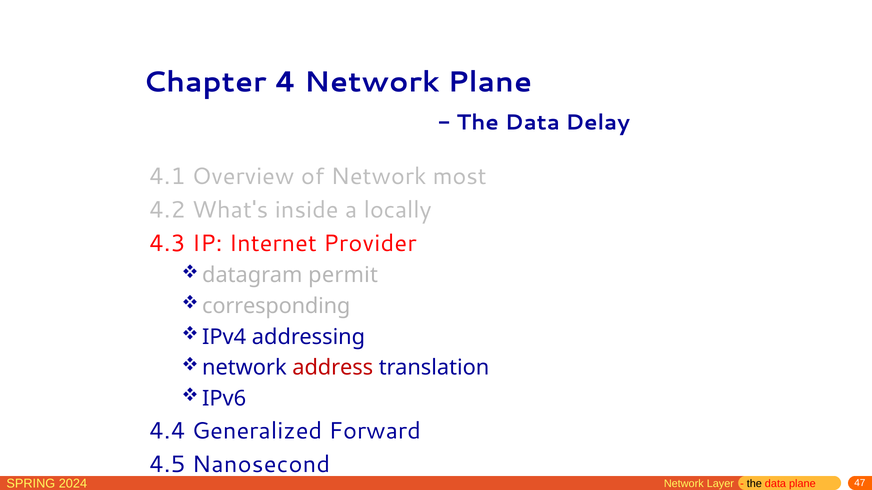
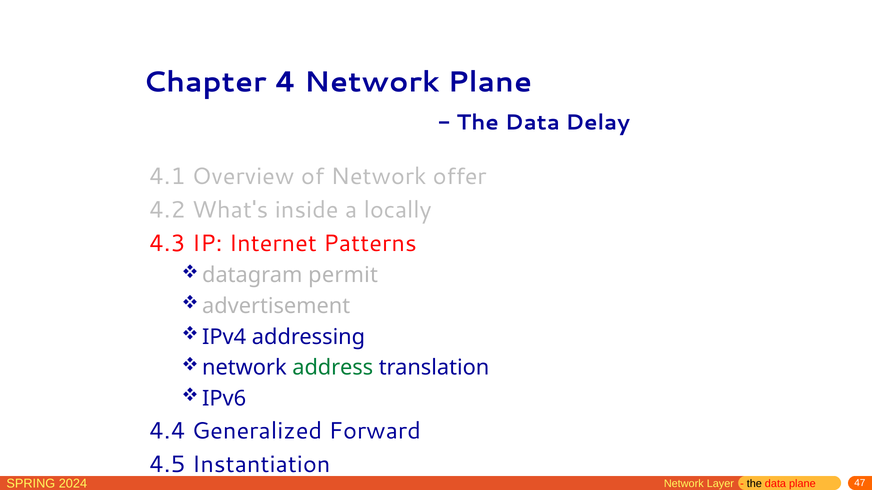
most: most -> offer (460, 177)
Provider: Provider -> Patterns (370, 244)
corresponding: corresponding -> advertisement (276, 306)
address colour: red -> green (333, 368)
Nanosecond: Nanosecond -> Instantiation (261, 465)
